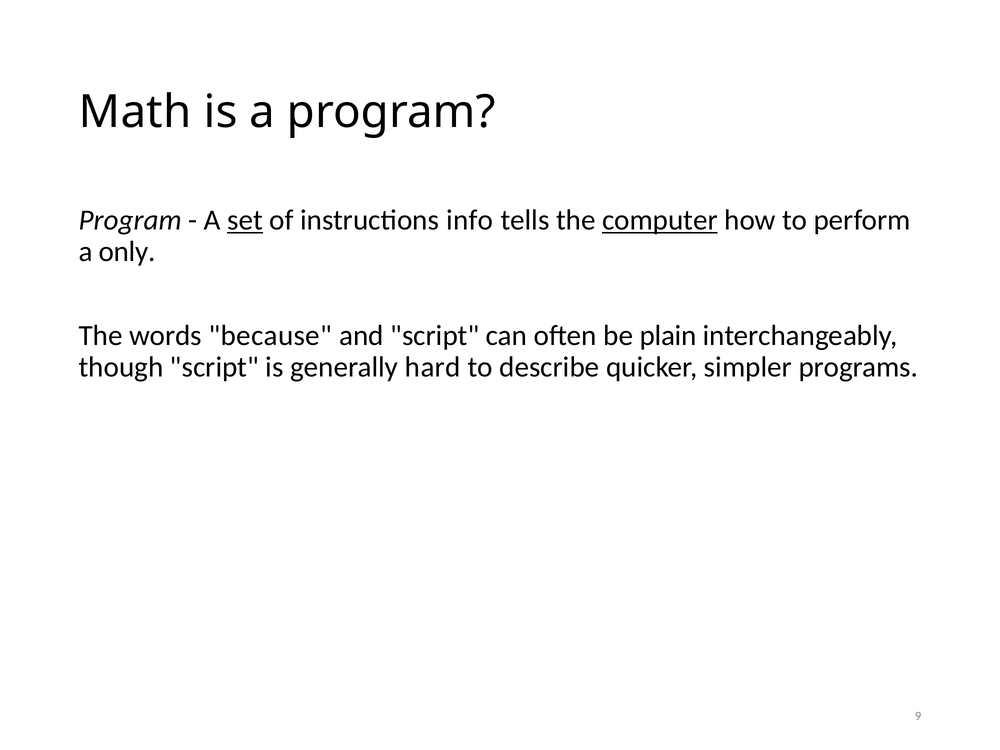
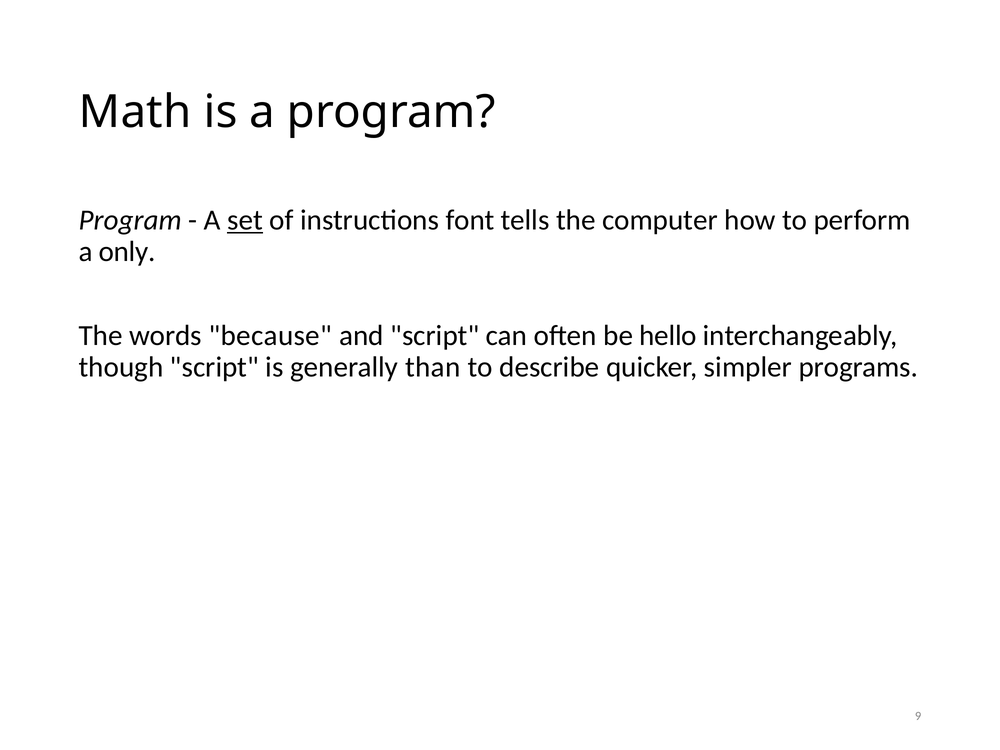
info: info -> font (470, 220)
computer underline: present -> none (660, 220)
plain: plain -> hello (668, 336)
hard: hard -> than (433, 367)
